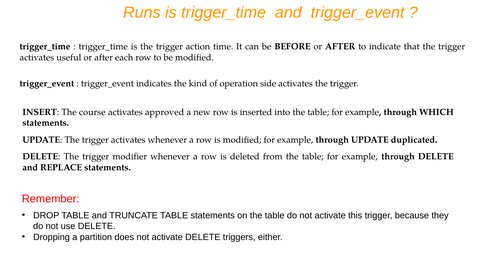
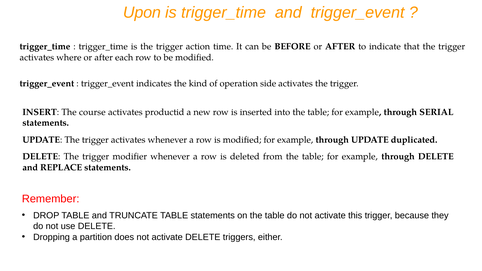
Runs: Runs -> Upon (142, 13)
useful: useful -> where (69, 58)
approved: approved -> productid (165, 112)
WHICH: WHICH -> SERIAL (436, 112)
